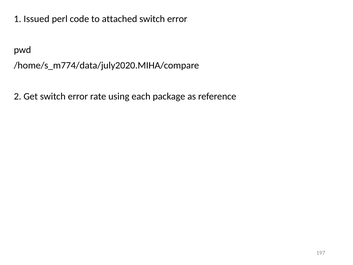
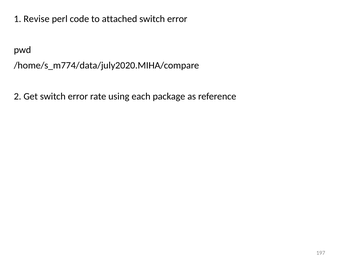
Issued: Issued -> Revise (37, 19)
